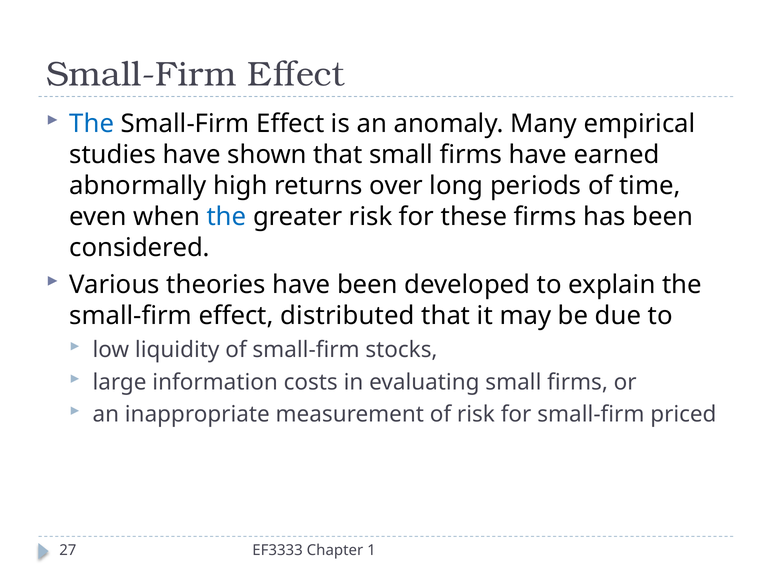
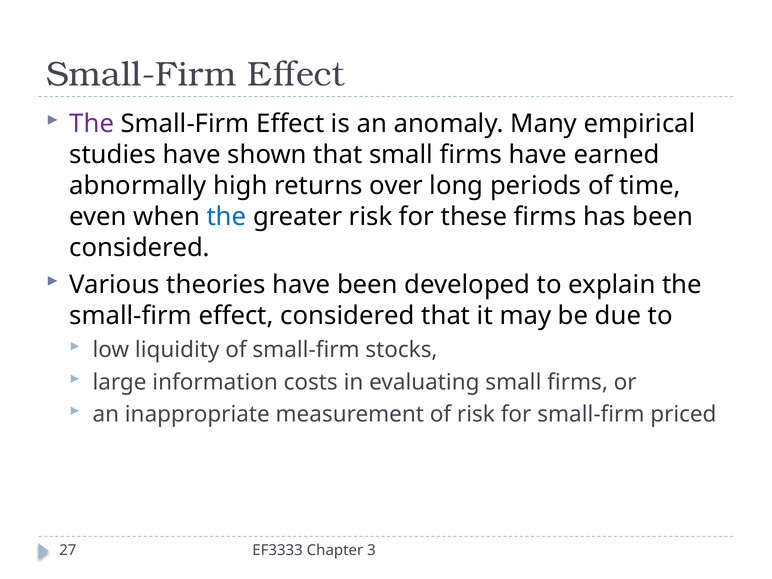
The colour: blue -> purple (92, 124)
effect distributed: distributed -> considered (348, 316)
1: 1 -> 3 (372, 551)
